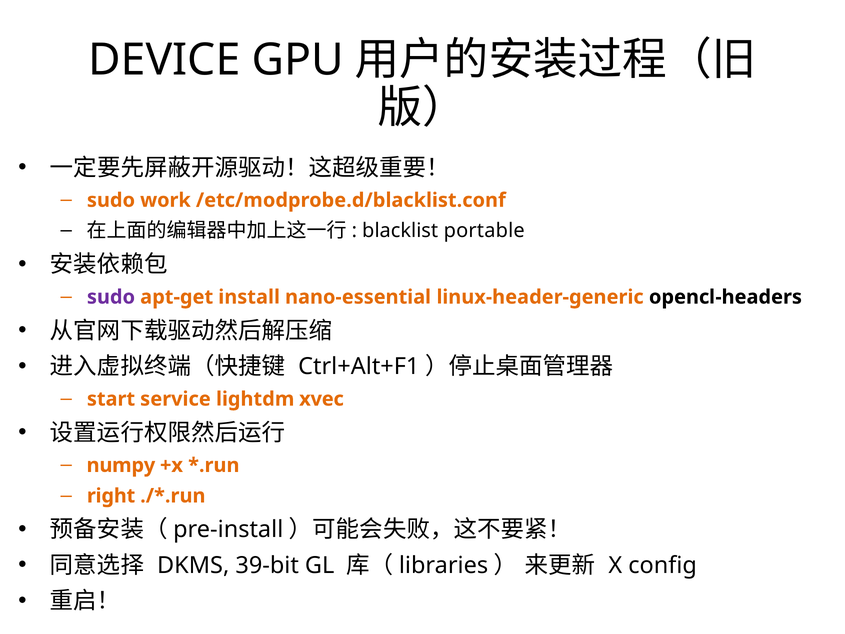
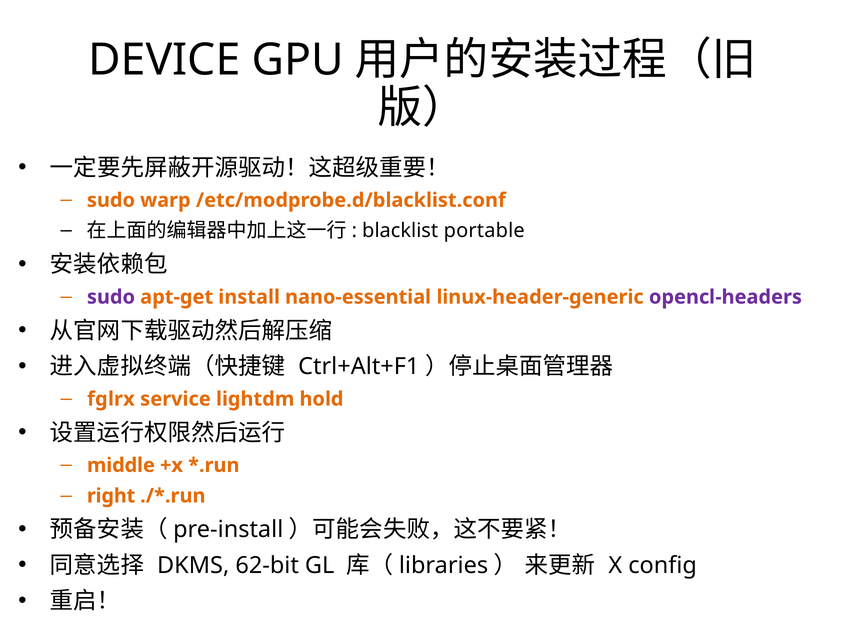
work: work -> warp (165, 200)
opencl-headers colour: black -> purple (725, 297)
start: start -> fglrx (111, 399)
xvec: xvec -> hold (321, 399)
numpy: numpy -> middle (121, 465)
39-bit: 39-bit -> 62-bit (267, 565)
